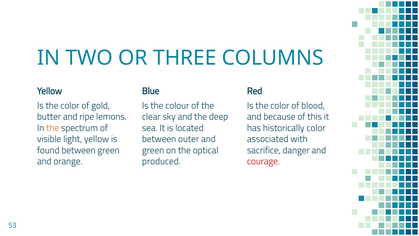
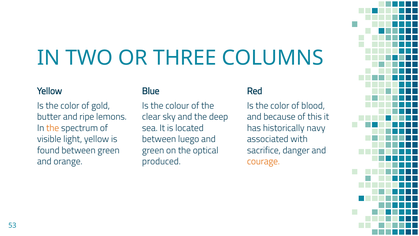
historically color: color -> navy (316, 128)
outer: outer -> luego (189, 139)
courage colour: red -> orange (263, 161)
